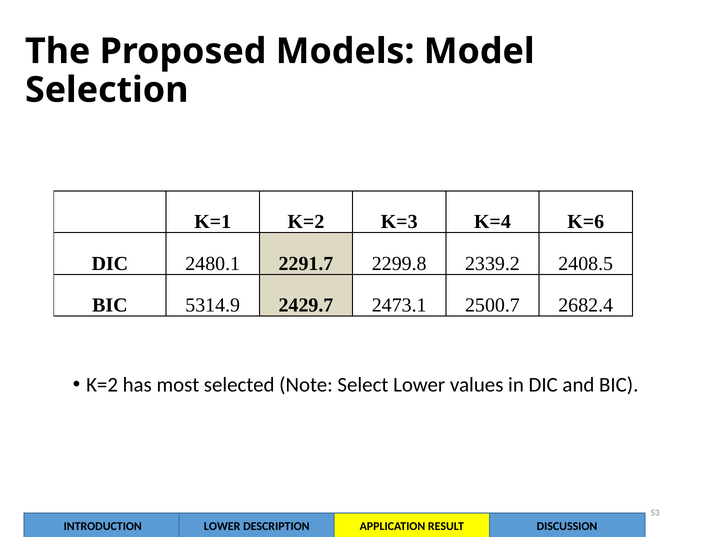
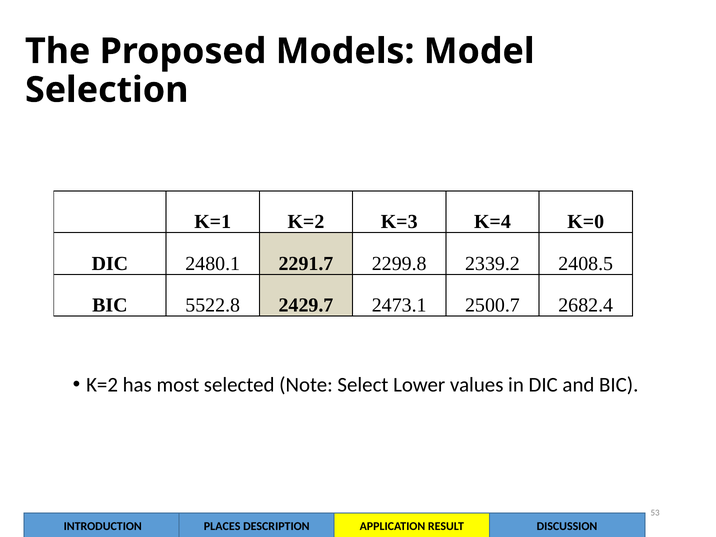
K=6: K=6 -> K=0 (586, 222)
5314.9: 5314.9 -> 5522.8 (213, 305)
INTRODUCTION LOWER: LOWER -> PLACES (222, 526)
